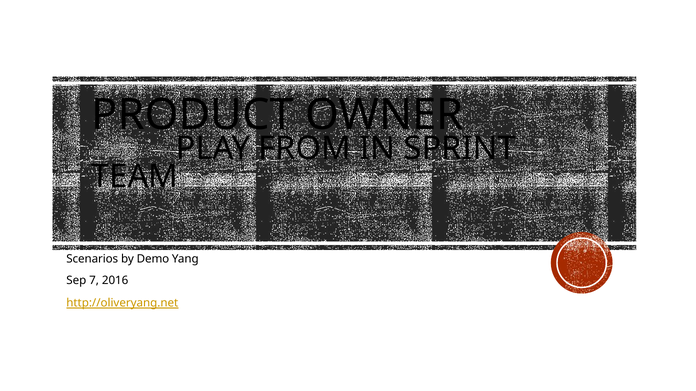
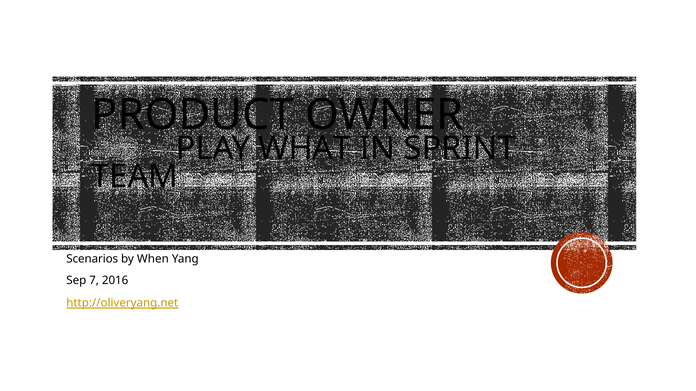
FROM: FROM -> WHAT (305, 149)
Demo: Demo -> When (153, 259)
